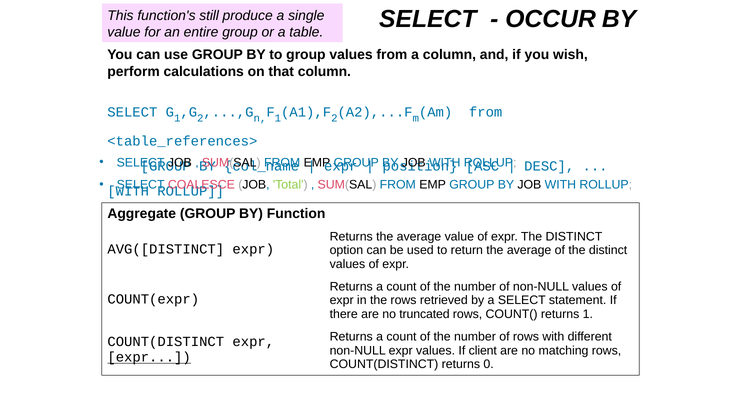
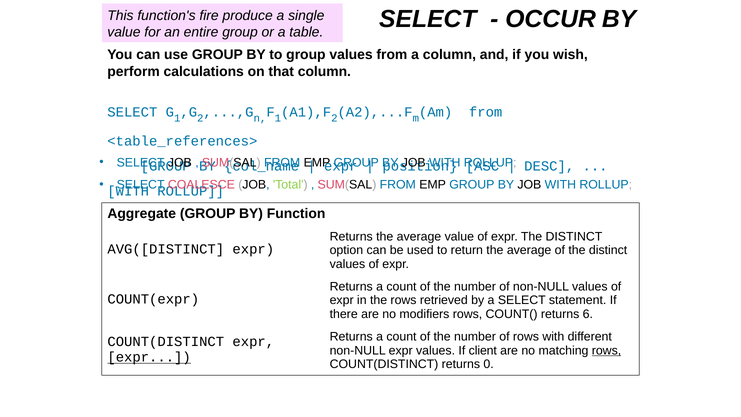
still: still -> fire (209, 15)
truncated: truncated -> modifiers (424, 314)
returns 1: 1 -> 6 (588, 314)
rows underline: none -> present (607, 350)
